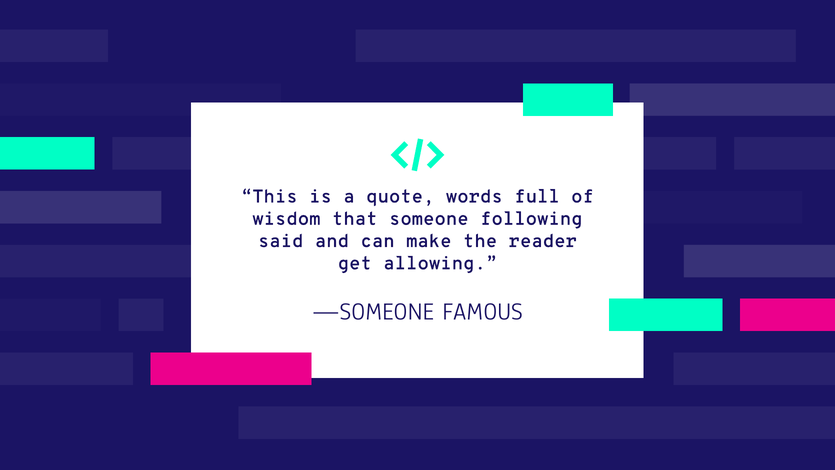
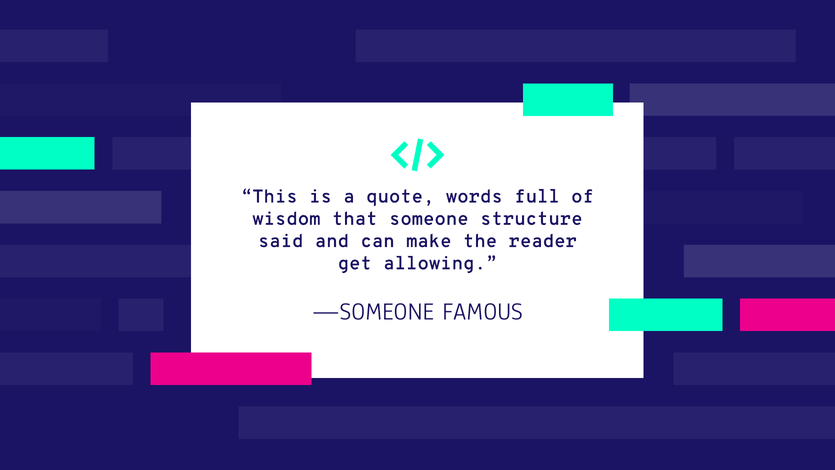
following: following -> structure (531, 219)
